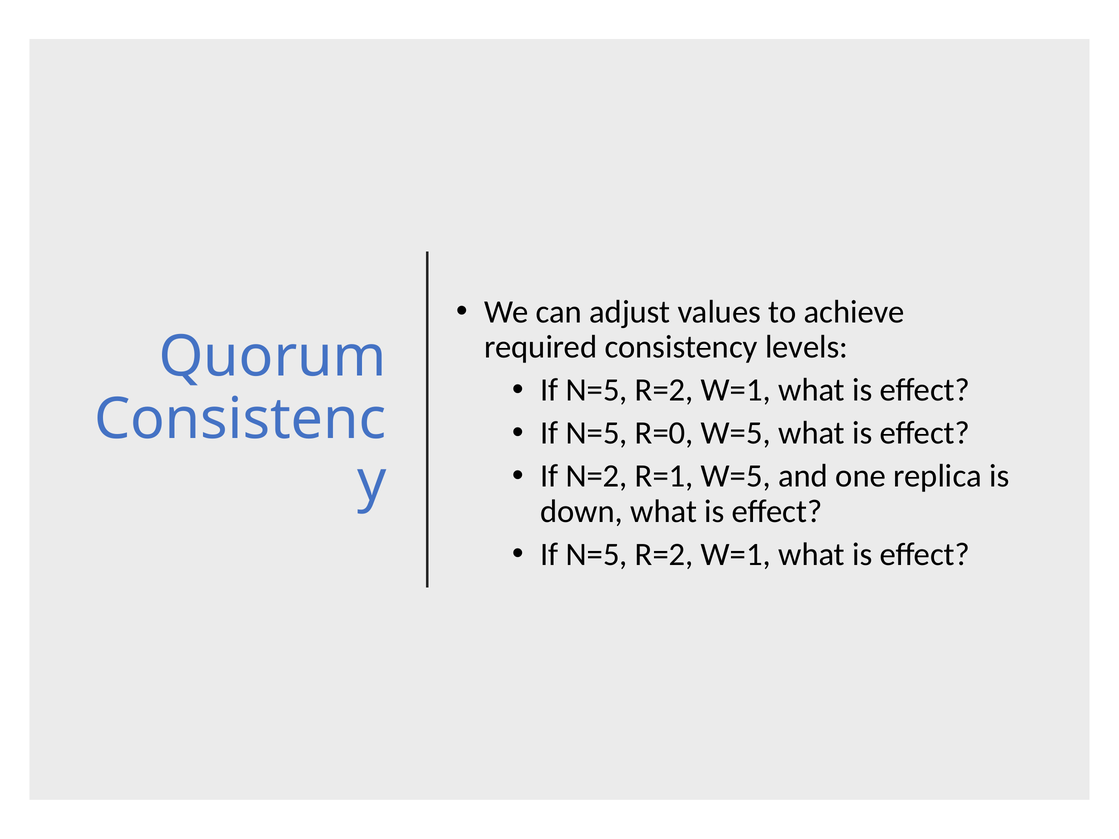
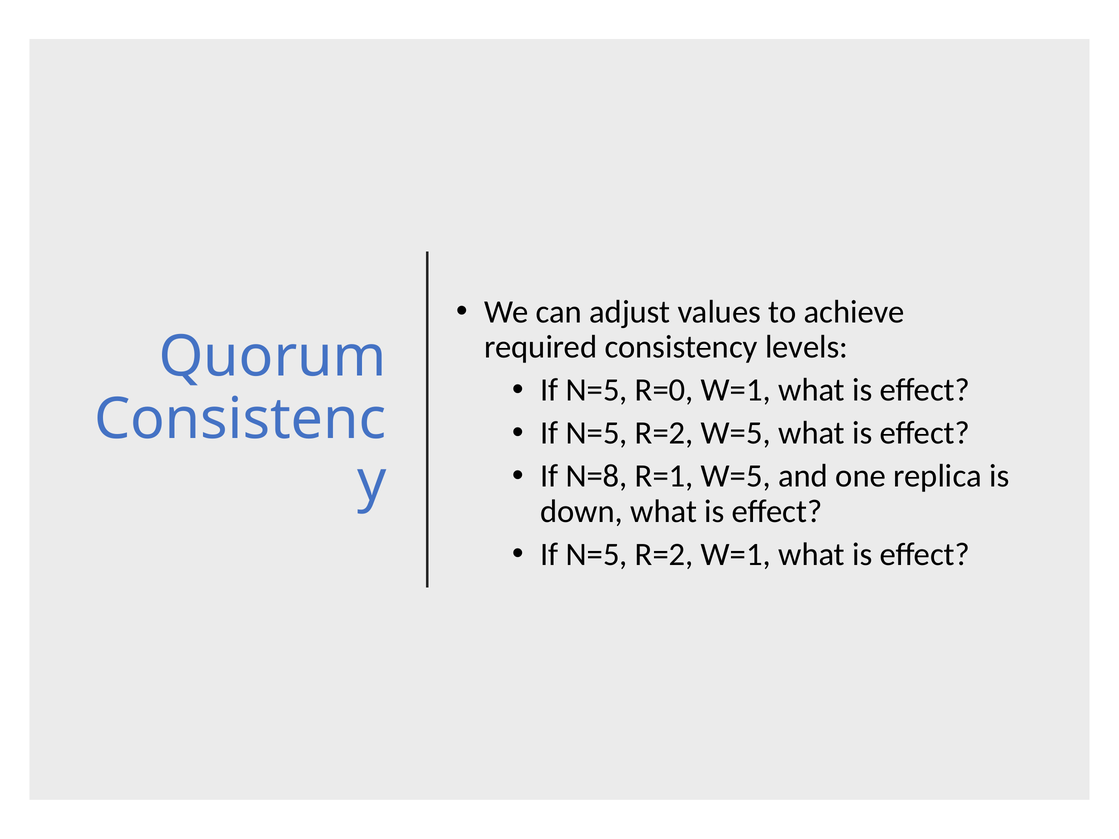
R=2: R=2 -> R=0 (664, 390)
R=0: R=0 -> R=2 (664, 433)
N=2: N=2 -> N=8 (597, 476)
